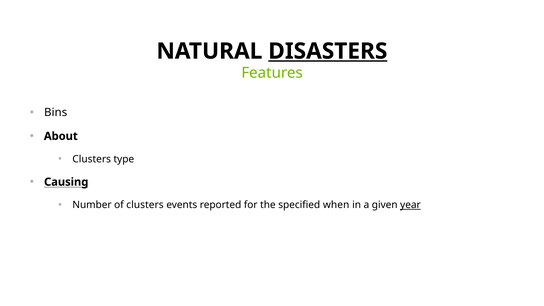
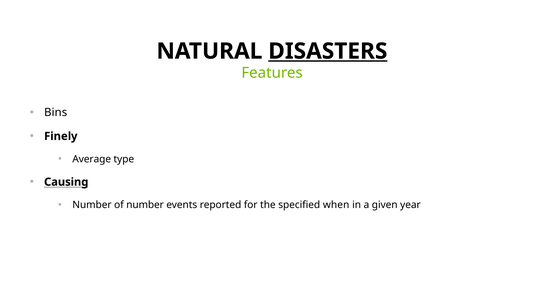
About: About -> Finely (61, 136)
Clusters: Clusters -> Average (92, 159)
of clusters: clusters -> number (145, 205)
year underline: present -> none (410, 205)
